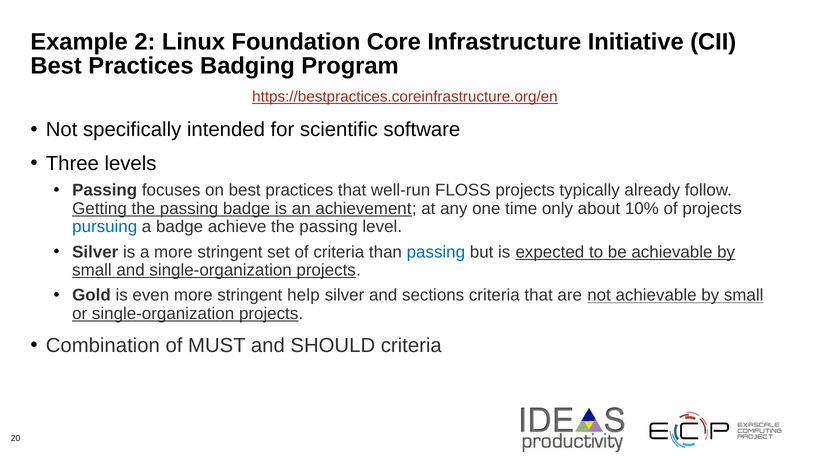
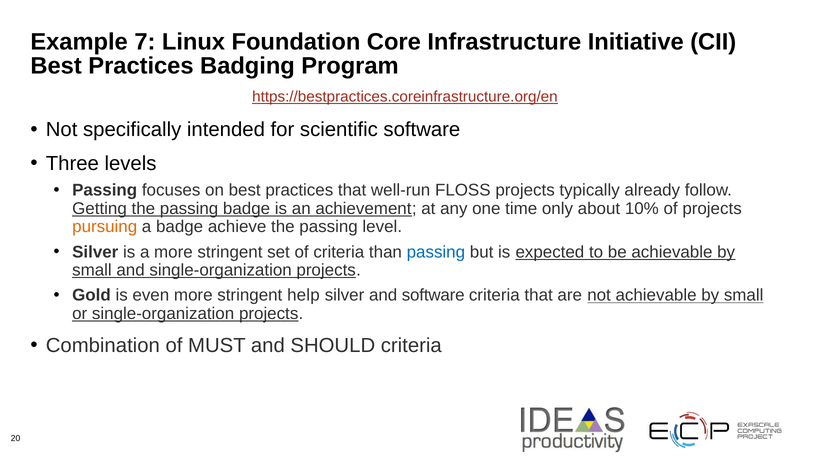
2: 2 -> 7 (145, 42)
pursuing colour: blue -> orange (105, 227)
and sections: sections -> software (433, 296)
